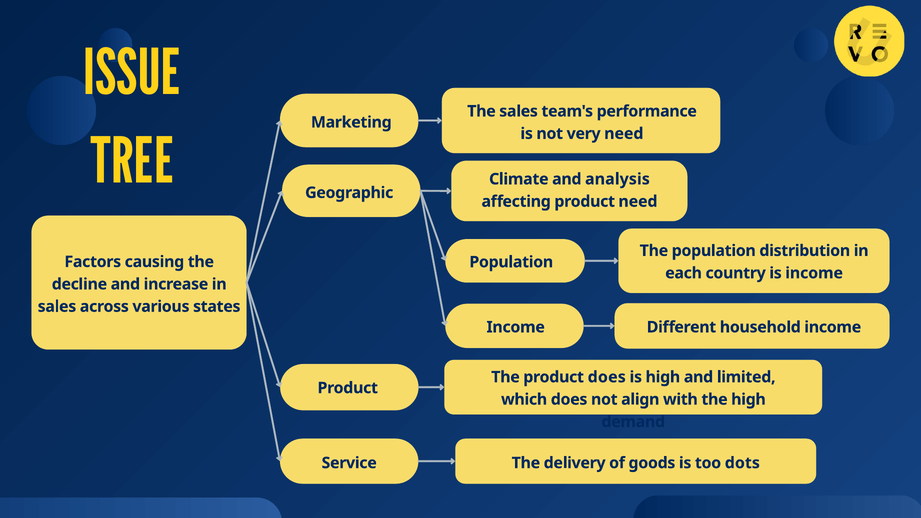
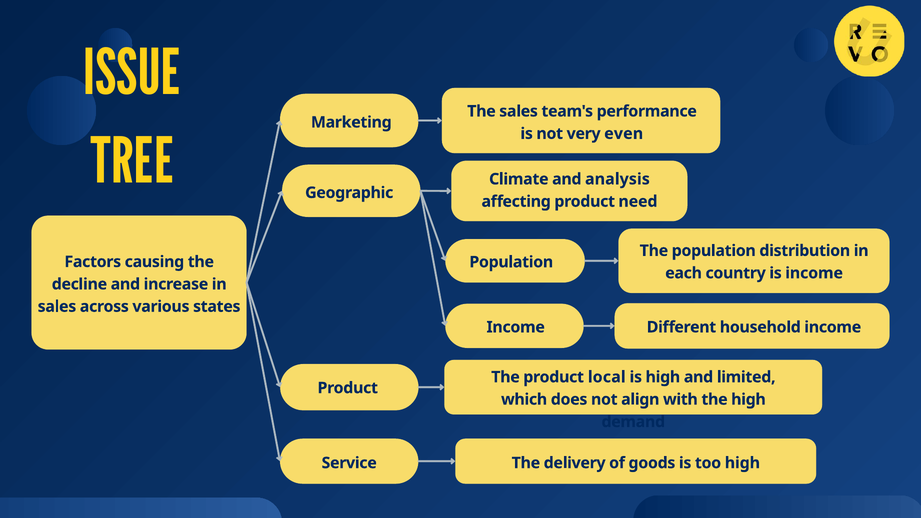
very need: need -> even (624, 134)
product does: does -> local (607, 377)
too dots: dots -> high (742, 463)
